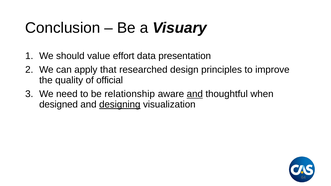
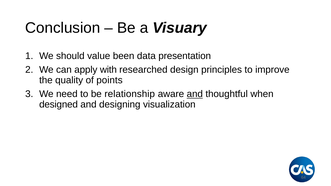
effort: effort -> been (124, 56)
that: that -> with (108, 70)
official: official -> points (110, 80)
designing underline: present -> none (120, 105)
